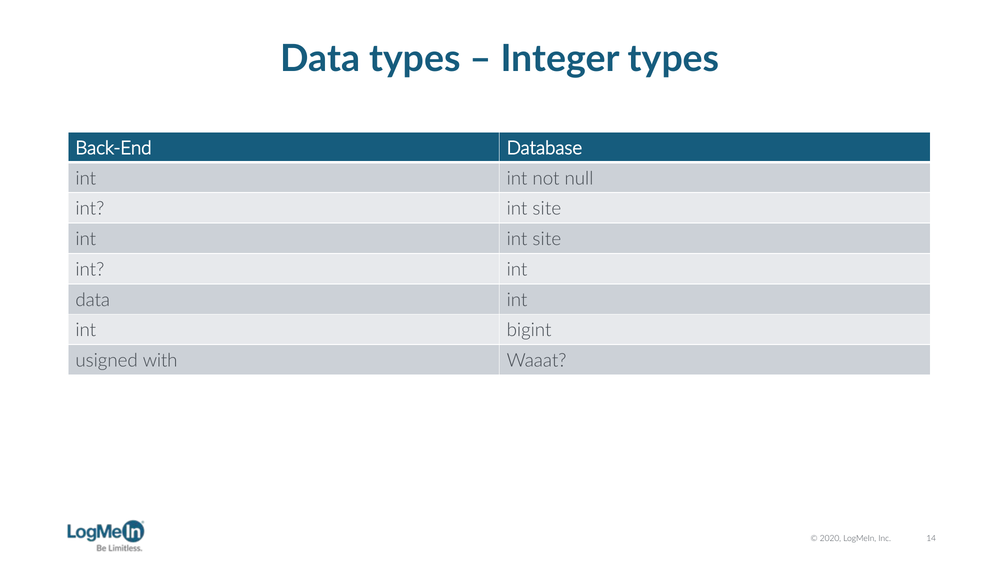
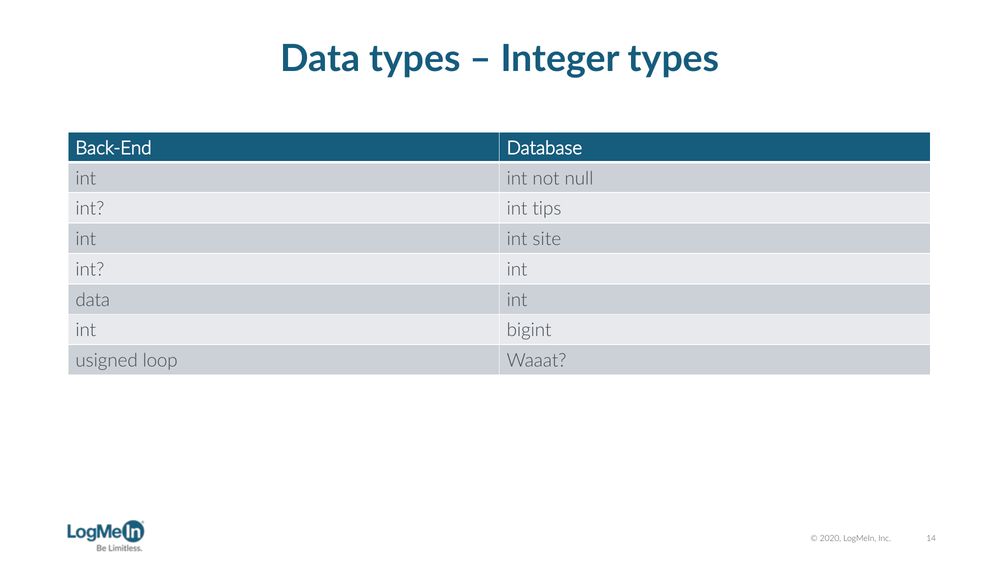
site: site -> tips (547, 209)
with: with -> loop (160, 361)
